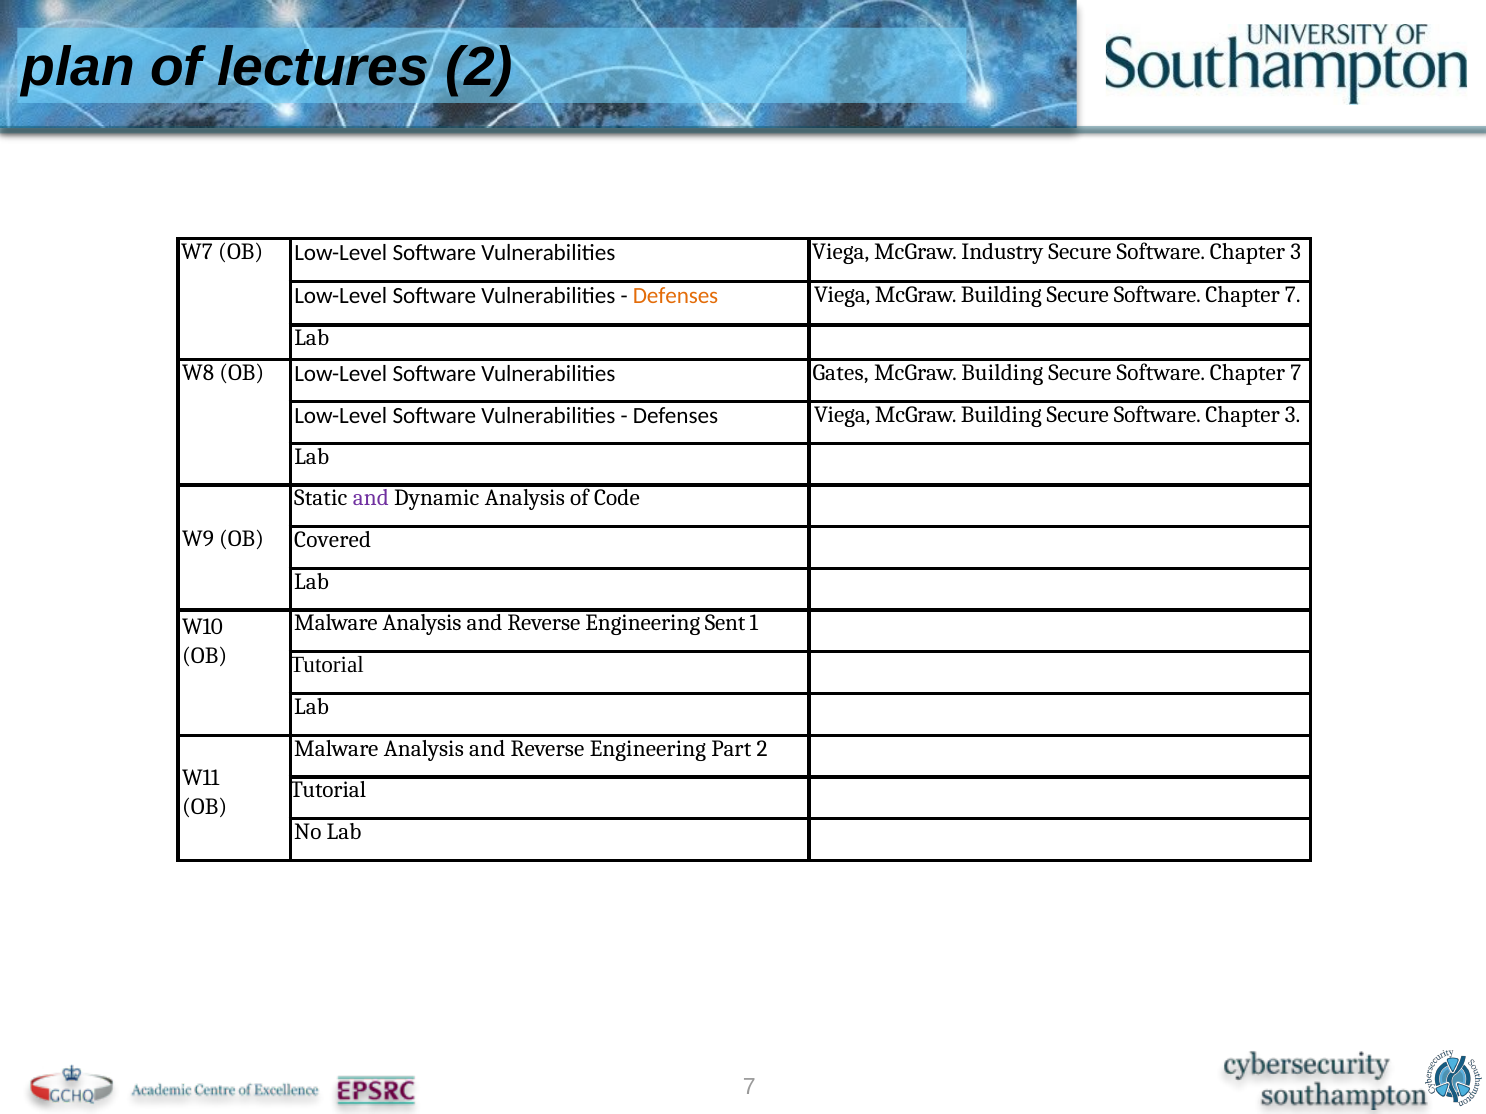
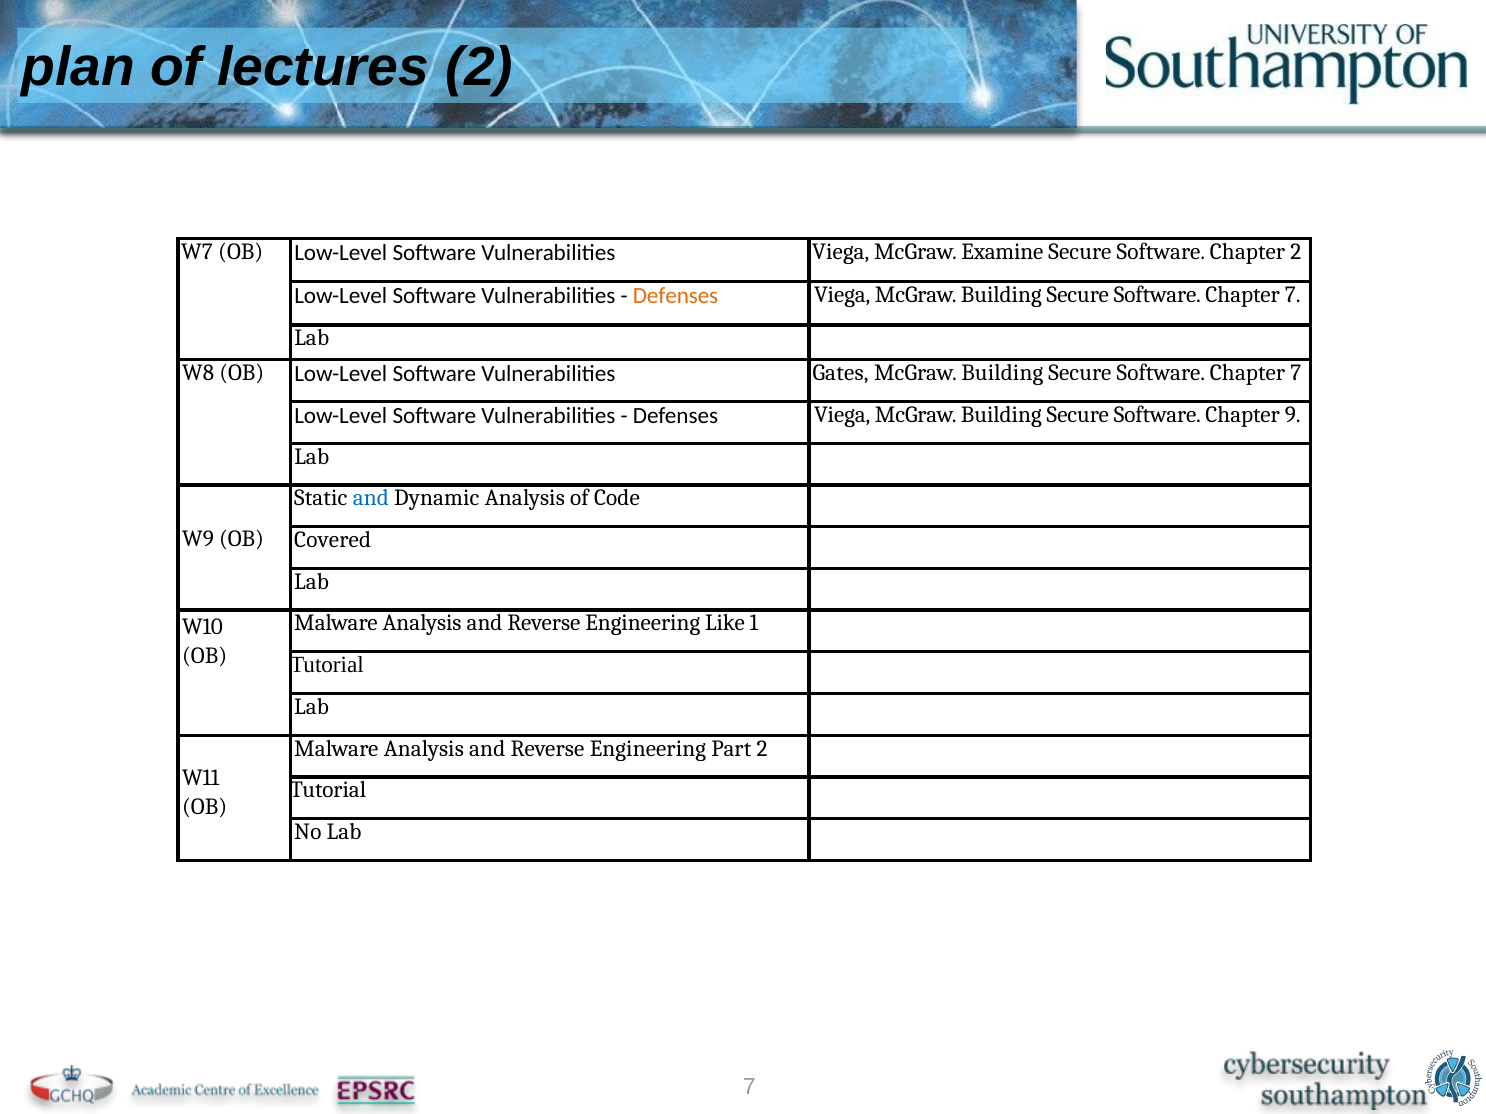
Industry: Industry -> Examine (1002, 252)
3: 3 -> 2 (1296, 252)
3: 3 -> 9 (1293, 415)
and colour: purple -> blue (371, 498)
Sent: Sent -> Like (725, 624)
